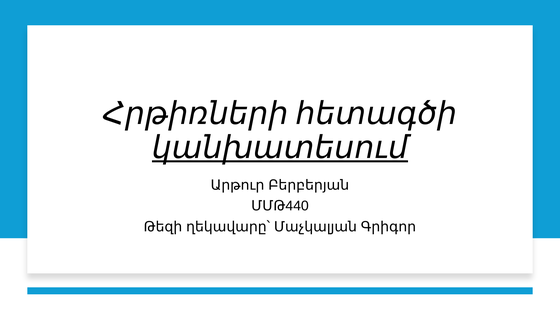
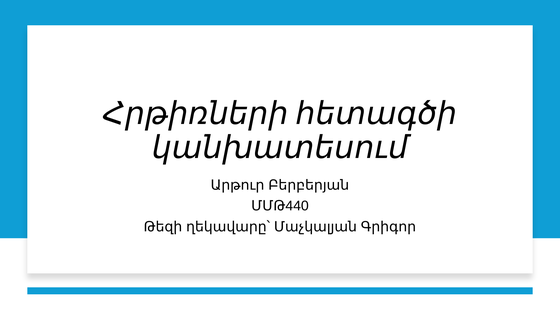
կանխատեսում underline: present -> none (280, 148)
